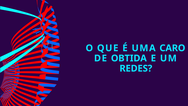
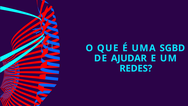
CARO: CARO -> SGBD (172, 48)
OBTIDA: OBTIDA -> AJUDAR (129, 58)
